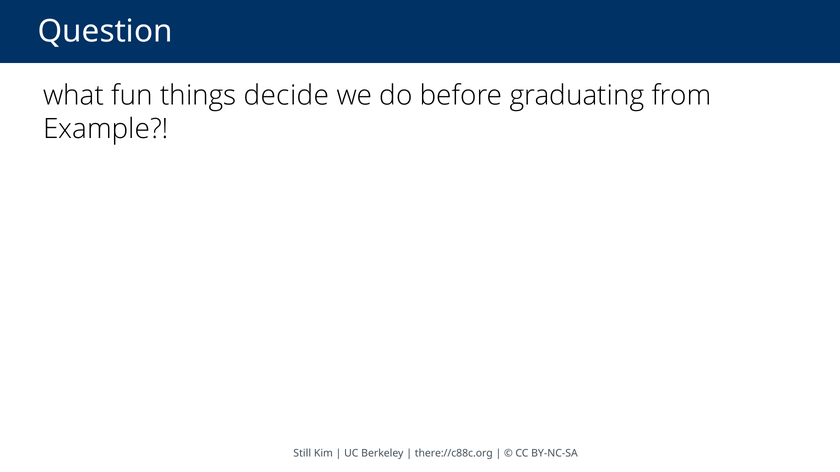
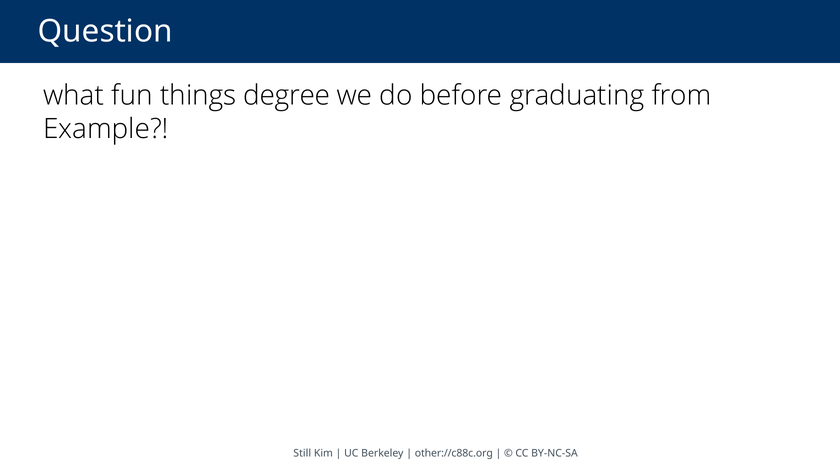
decide: decide -> degree (287, 95)
there://c88c.org: there://c88c.org -> other://c88c.org (454, 454)
